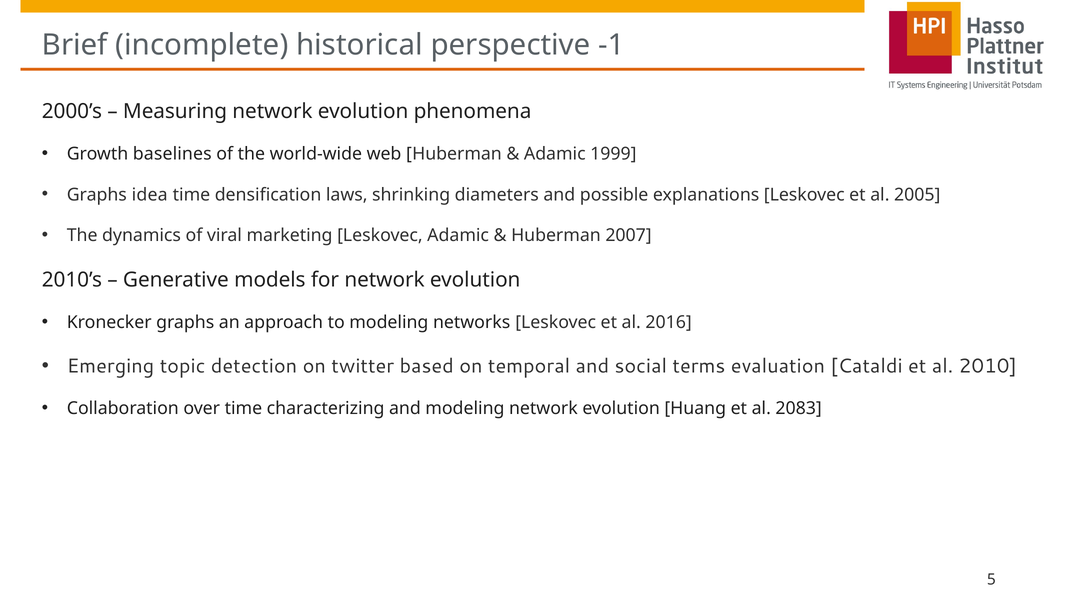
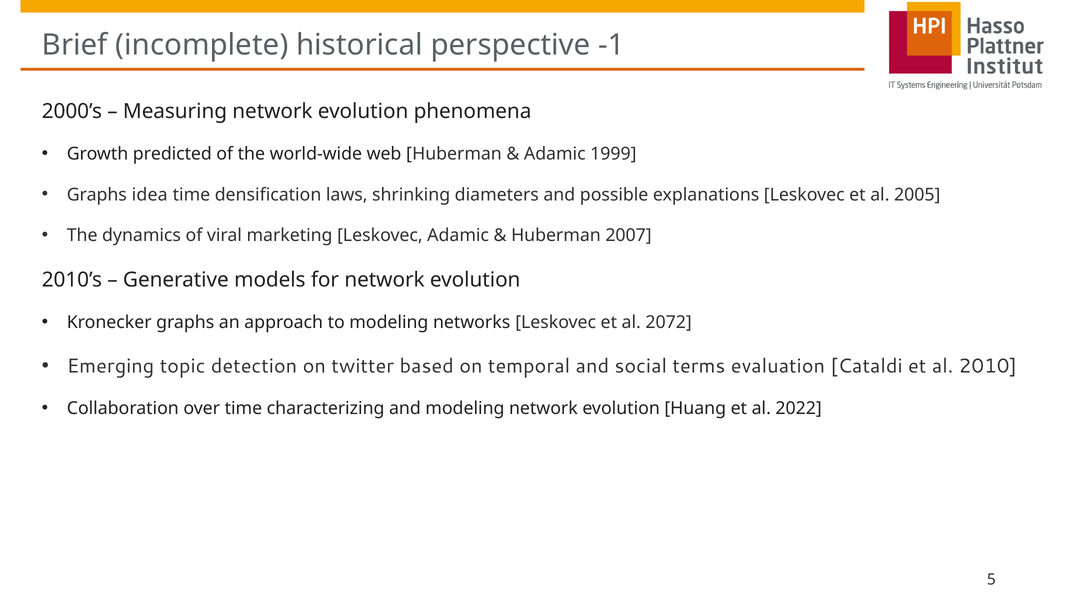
baselines: baselines -> predicted (172, 154)
2016: 2016 -> 2072 (669, 322)
2083: 2083 -> 2022 (799, 408)
